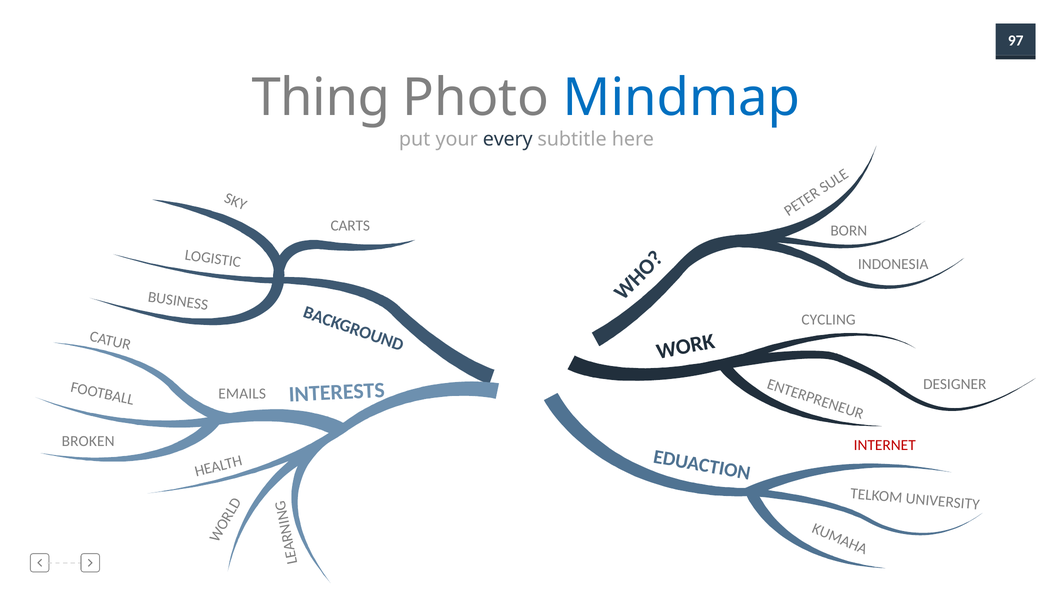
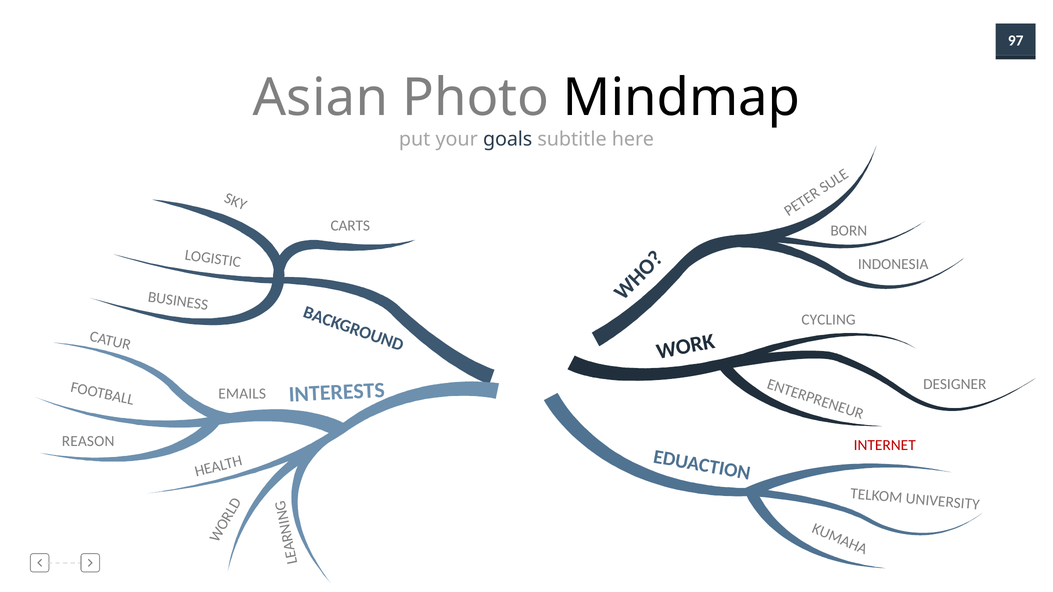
Thing: Thing -> Asian (320, 98)
Mindmap colour: blue -> black (682, 98)
every: every -> goals (508, 139)
BROKEN: BROKEN -> REASON (88, 441)
